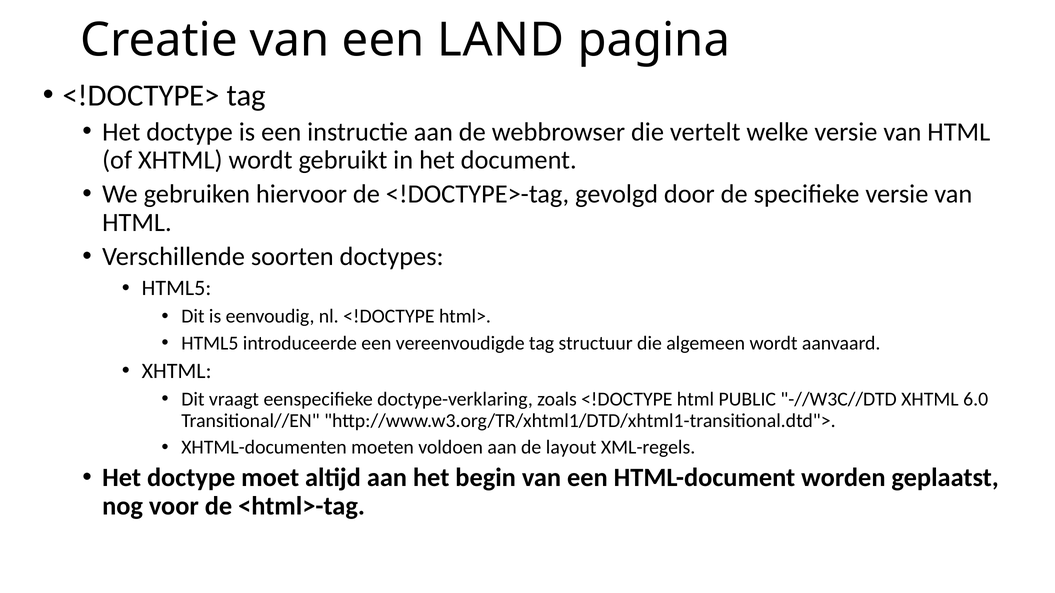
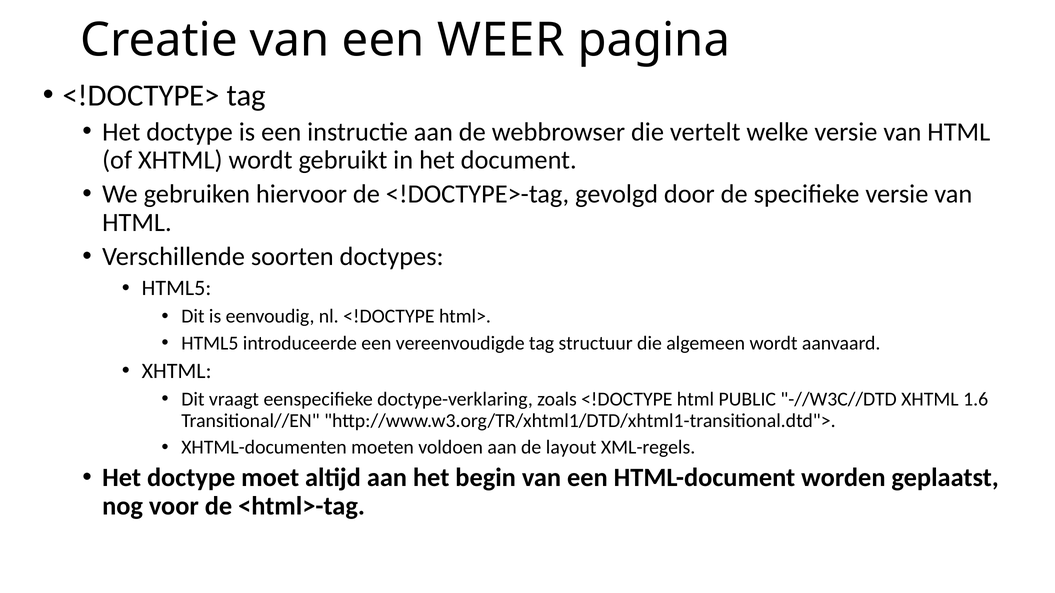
LAND: LAND -> WEER (501, 40)
6.0: 6.0 -> 1.6 (976, 399)
